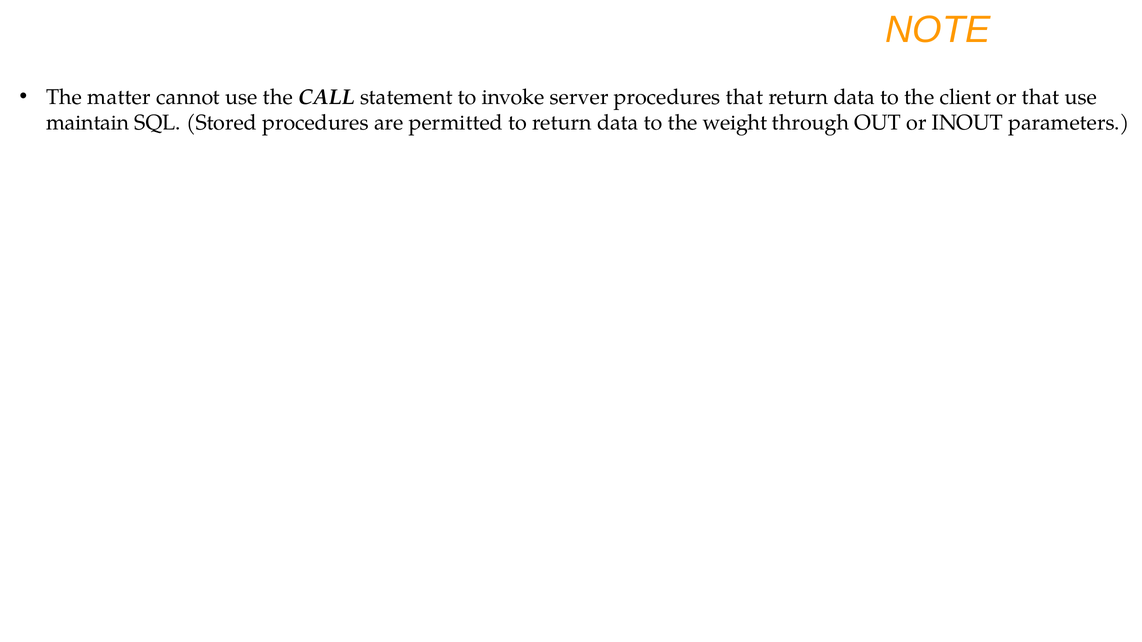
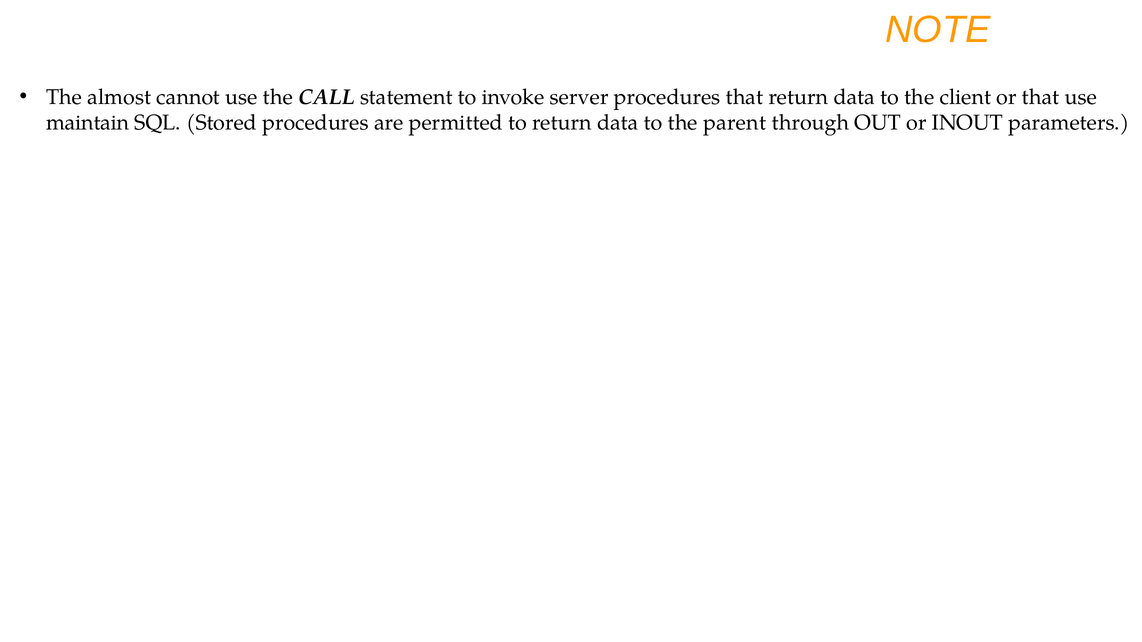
matter: matter -> almost (119, 97)
weight: weight -> parent (735, 123)
